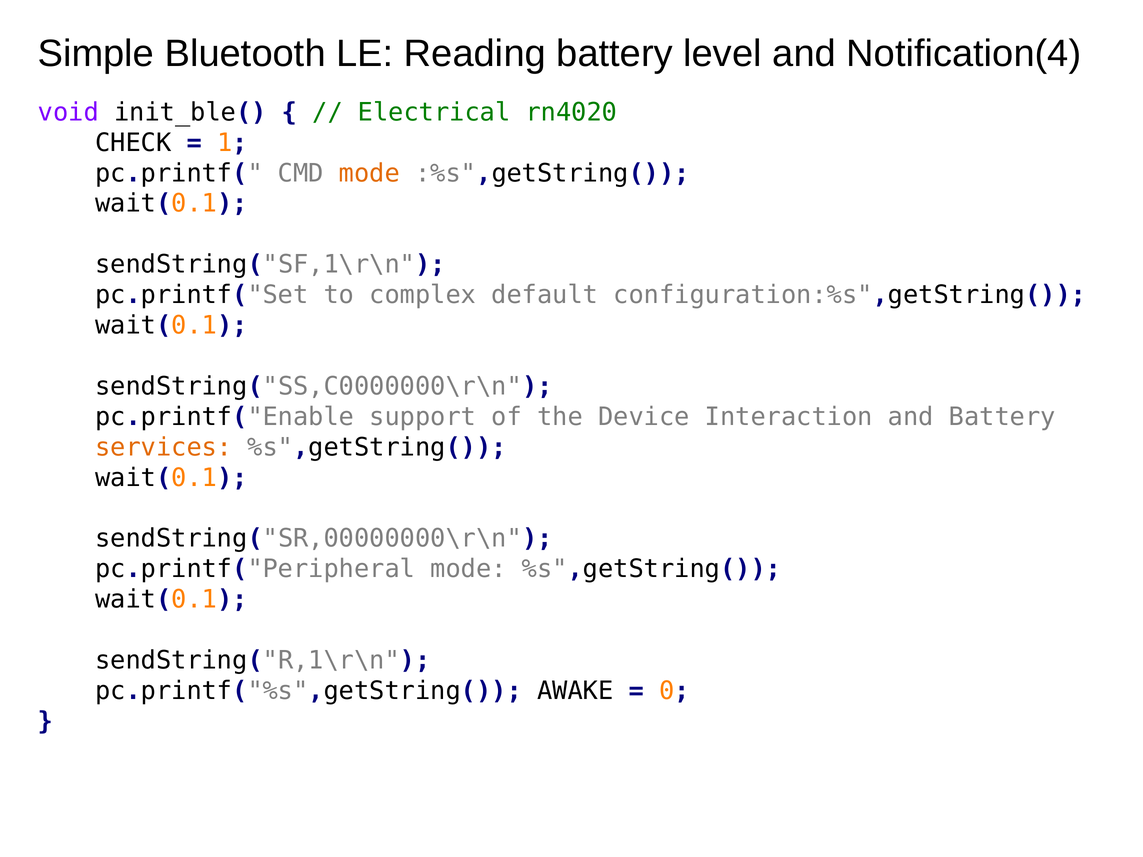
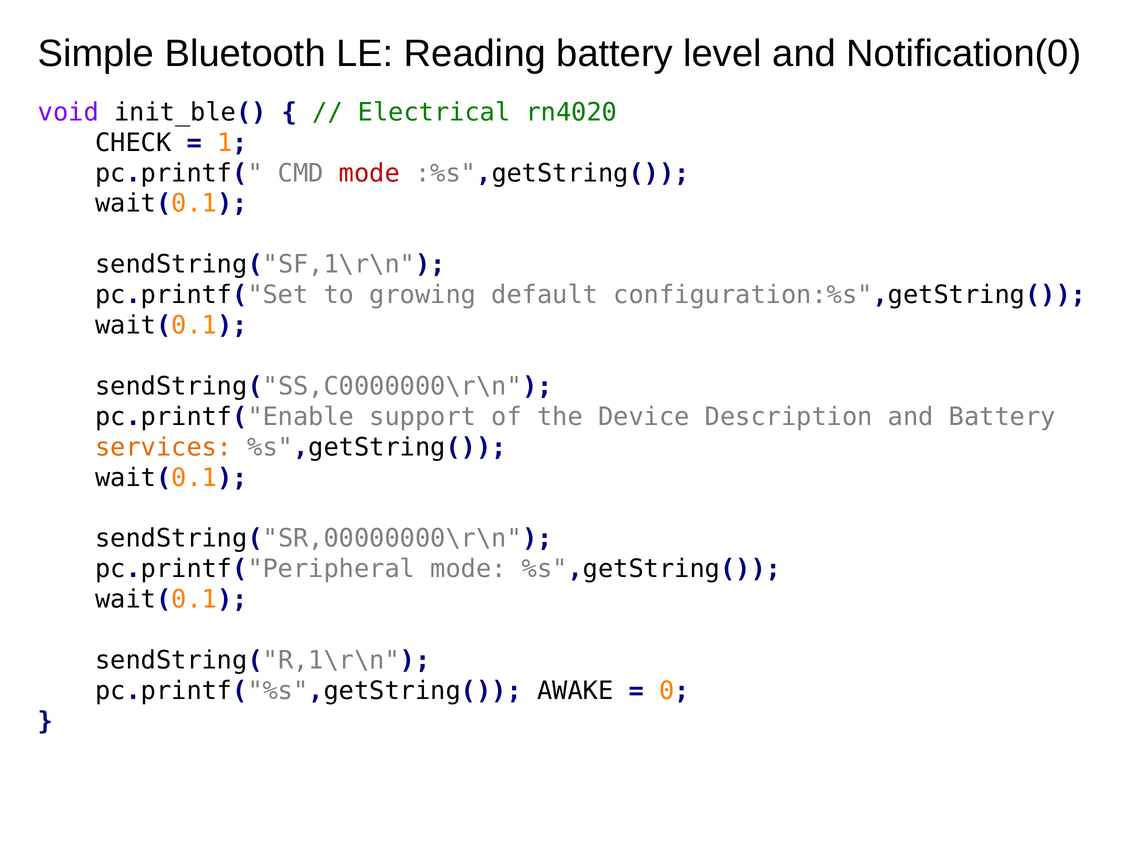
Notification(4: Notification(4 -> Notification(0 (964, 54)
mode colour: orange -> red (369, 173)
complex: complex -> growing (423, 295)
Interaction: Interaction -> Description (789, 417)
